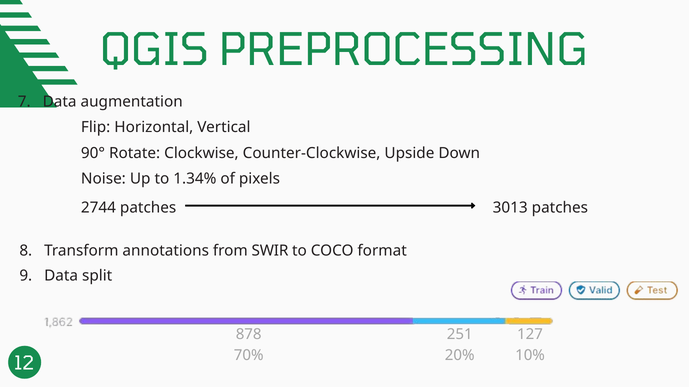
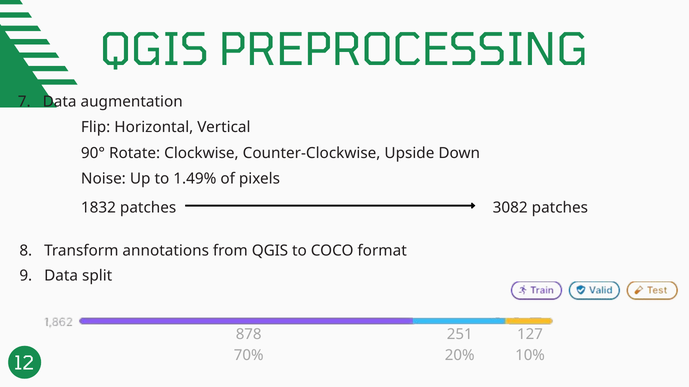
1.34%: 1.34% -> 1.49% (195, 179)
2744: 2744 -> 1832 (98, 208)
3013: 3013 -> 3082 (510, 208)
from SWIR: SWIR -> QGIS (270, 251)
